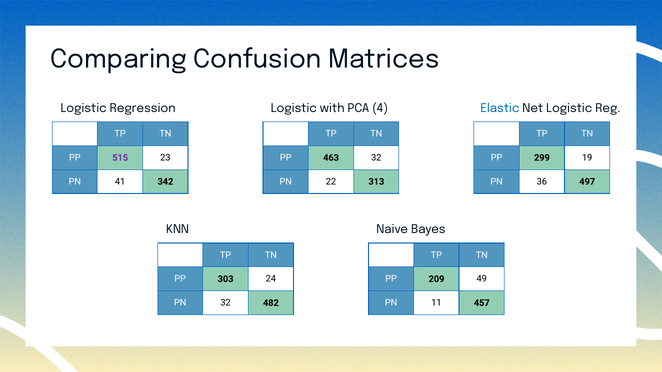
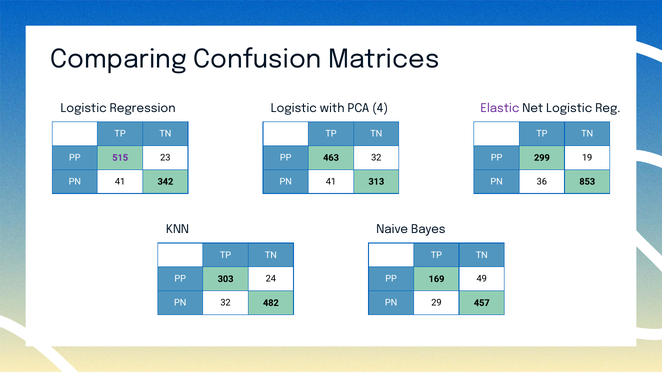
Elastic colour: blue -> purple (500, 108)
22: 22 -> 41 (331, 182)
497: 497 -> 853 (587, 182)
209: 209 -> 169 (436, 279)
11: 11 -> 29 (436, 303)
